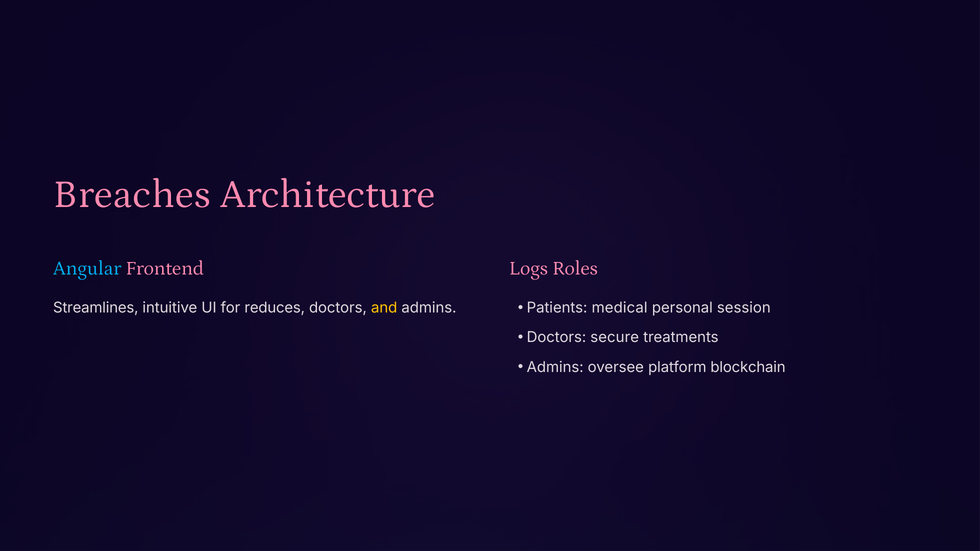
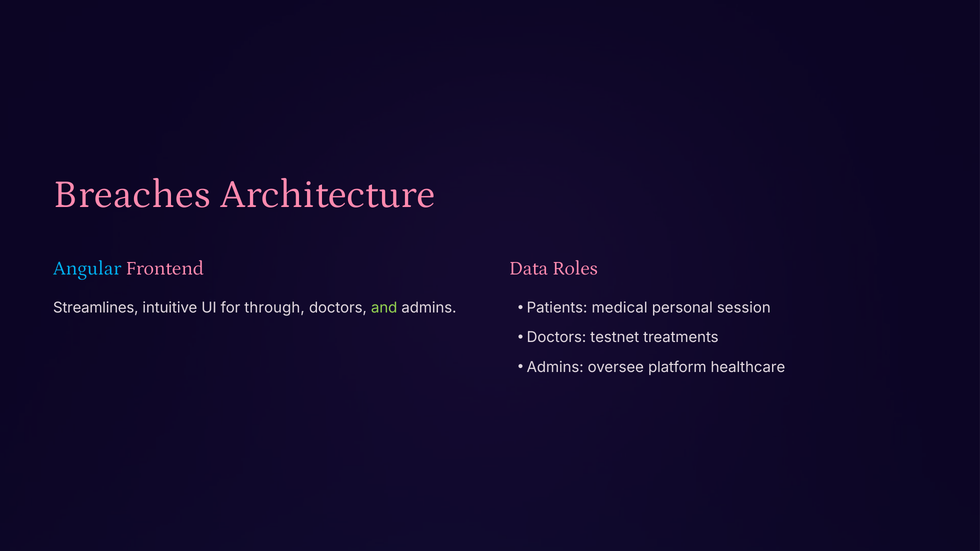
Logs: Logs -> Data (529, 268)
reduces: reduces -> through (275, 308)
and colour: yellow -> light green (384, 308)
secure: secure -> testnet (615, 338)
blockchain: blockchain -> healthcare (748, 367)
